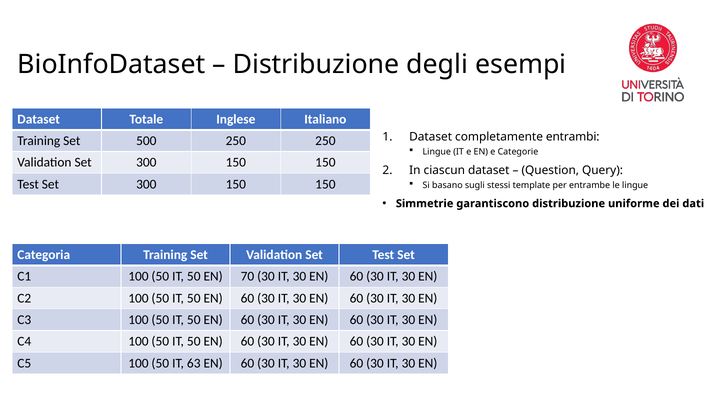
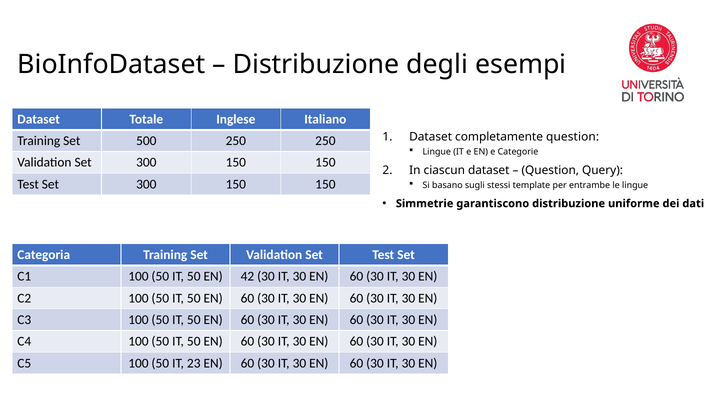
completamente entrambi: entrambi -> question (573, 137)
70: 70 -> 42 (247, 277)
63: 63 -> 23 (194, 363)
